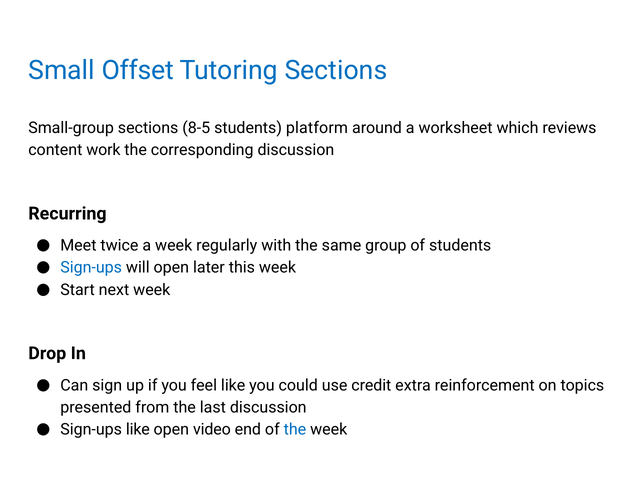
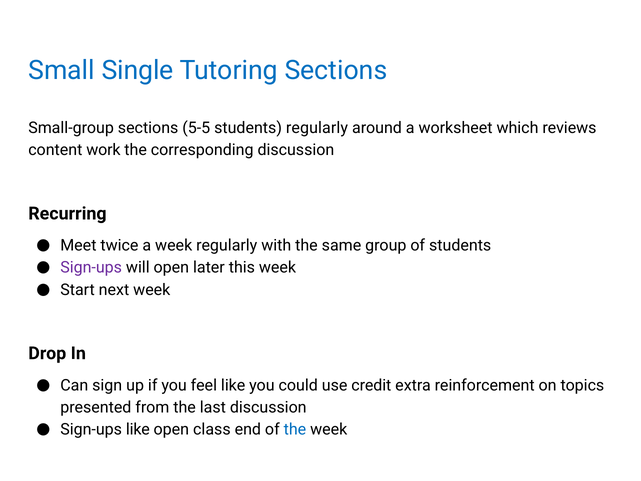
Offset: Offset -> Single (138, 70)
8-5: 8-5 -> 5-5 (196, 128)
students platform: platform -> regularly (317, 128)
Sign-ups colour: blue -> purple (91, 267)
video: video -> class (212, 429)
